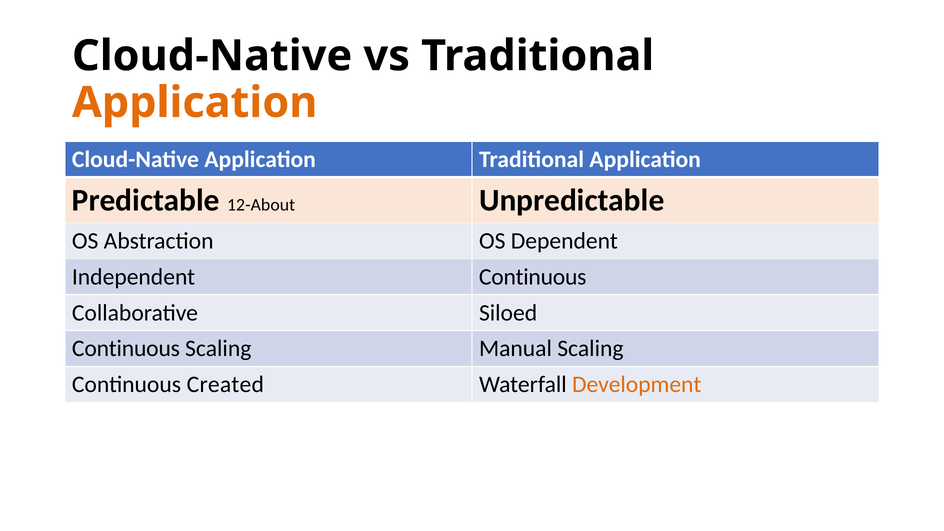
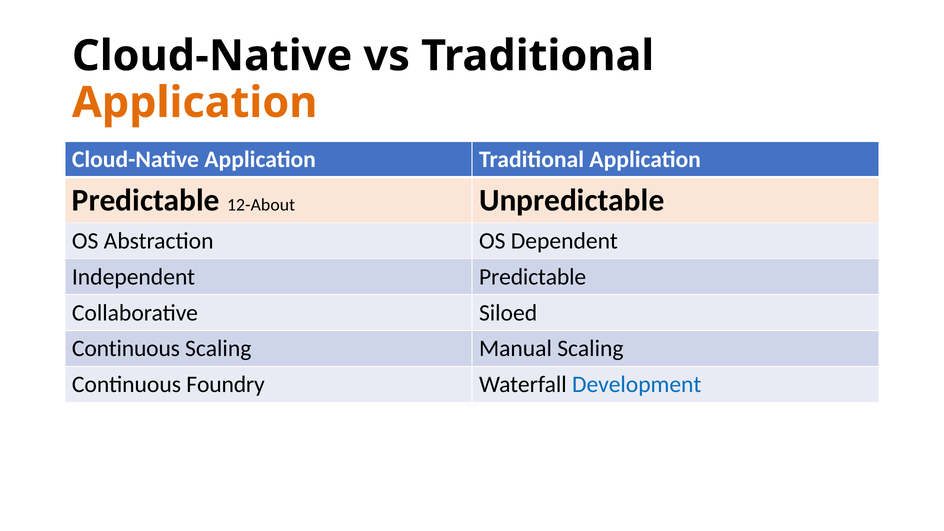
Independent Continuous: Continuous -> Predictable (533, 277)
Created: Created -> Foundry (226, 385)
Development colour: orange -> blue (637, 385)
